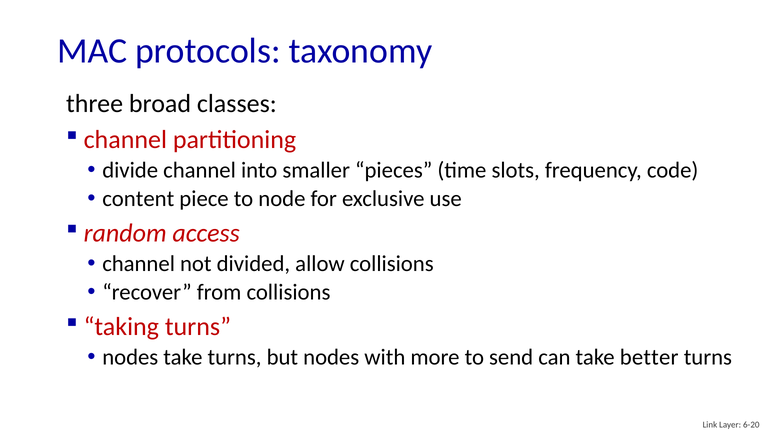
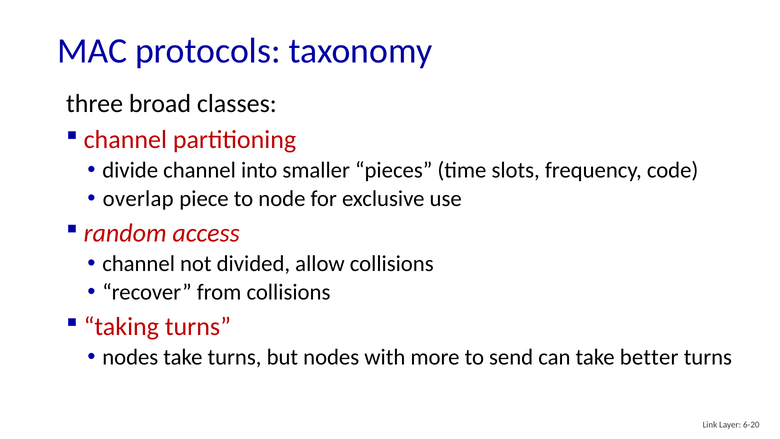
content: content -> overlap (138, 199)
